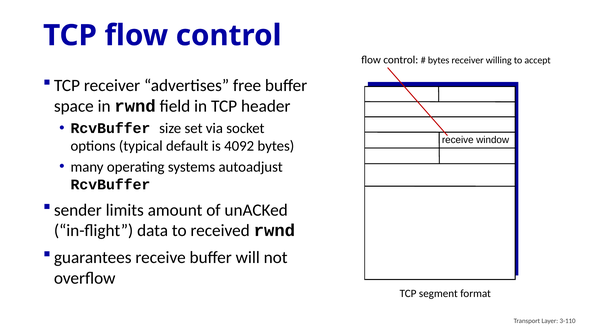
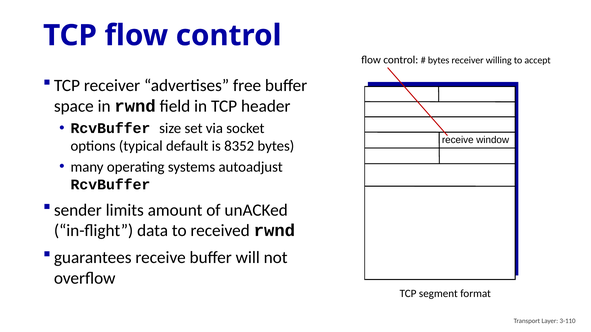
4092: 4092 -> 8352 (239, 146)
